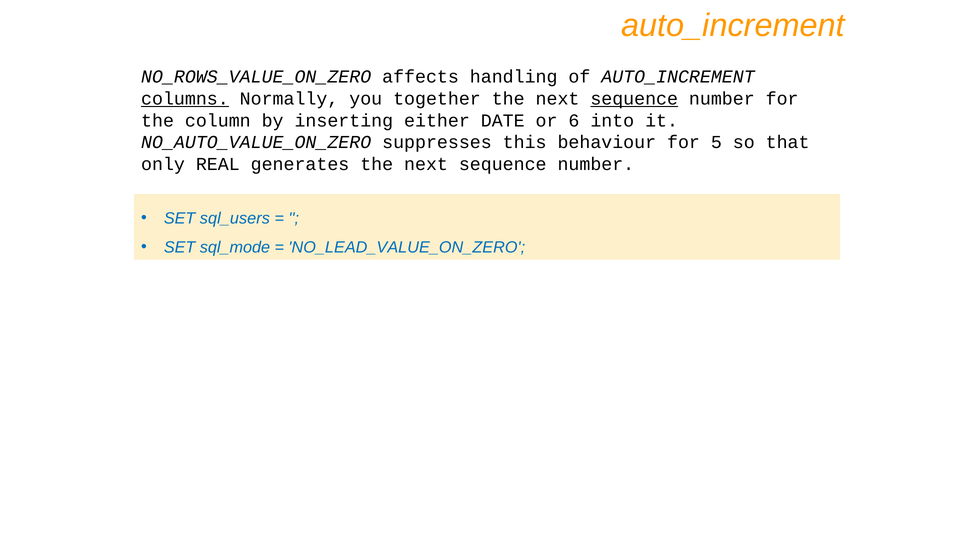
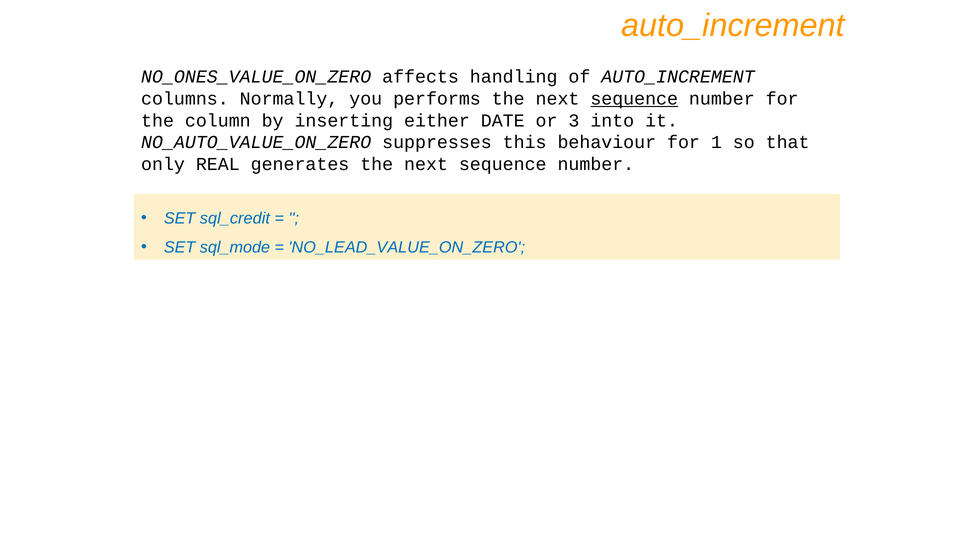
NO_ROWS_VALUE_ON_ZERO: NO_ROWS_VALUE_ON_ZERO -> NO_ONES_VALUE_ON_ZERO (256, 77)
columns underline: present -> none (185, 99)
together: together -> performs (437, 99)
6: 6 -> 3 (574, 121)
5: 5 -> 1 (716, 142)
sql_users: sql_users -> sql_credit (235, 218)
